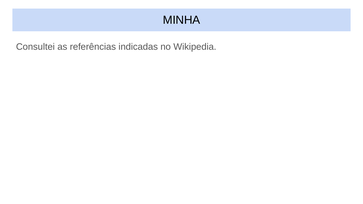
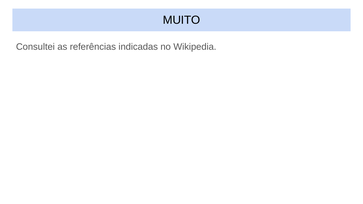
MINHA: MINHA -> MUITO (182, 20)
